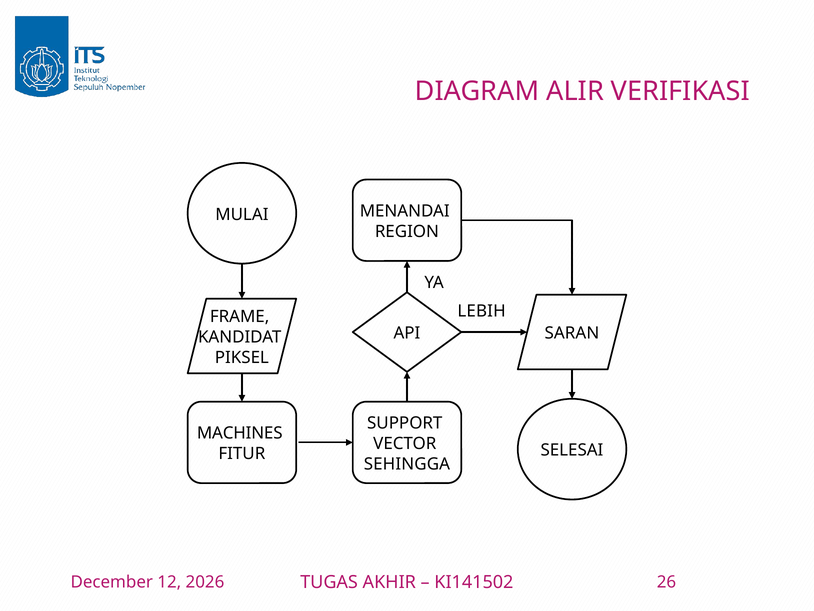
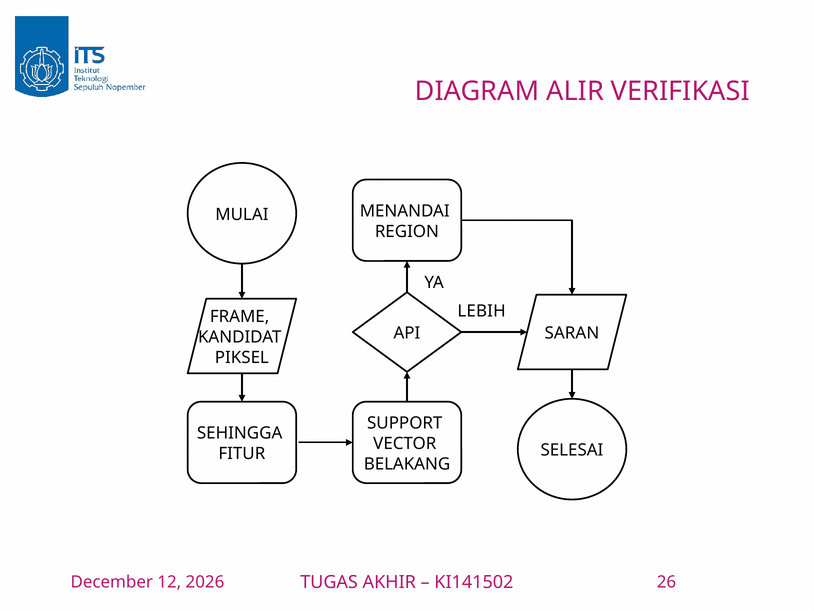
MACHINES: MACHINES -> SEHINGGA (240, 433)
SEHINGGA: SEHINGGA -> BELAKANG (407, 464)
